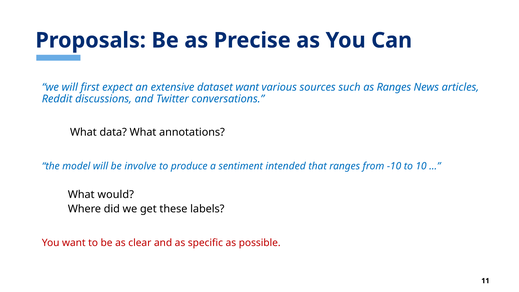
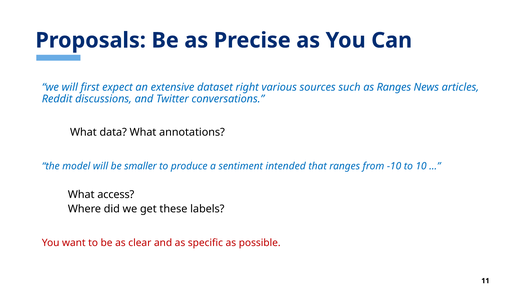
dataset want: want -> right (247, 87)
involve: involve -> smaller (140, 166)
would: would -> access (116, 195)
